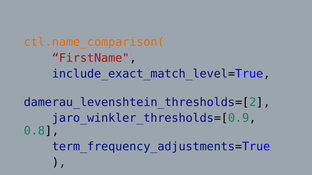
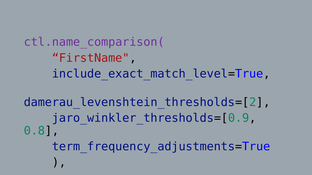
ctl.name_comparison( colour: orange -> purple (94, 42)
